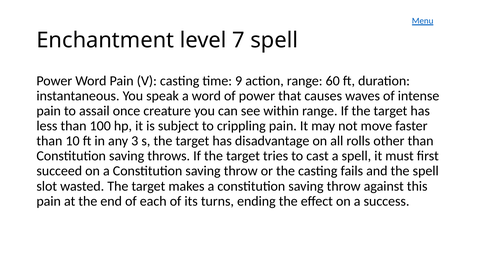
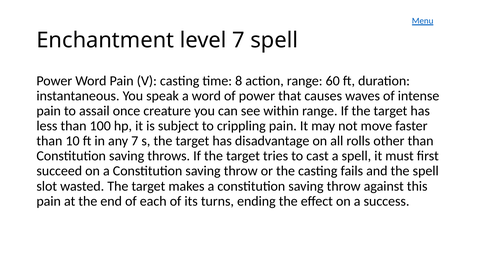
9: 9 -> 8 (239, 81)
any 3: 3 -> 7 (135, 141)
